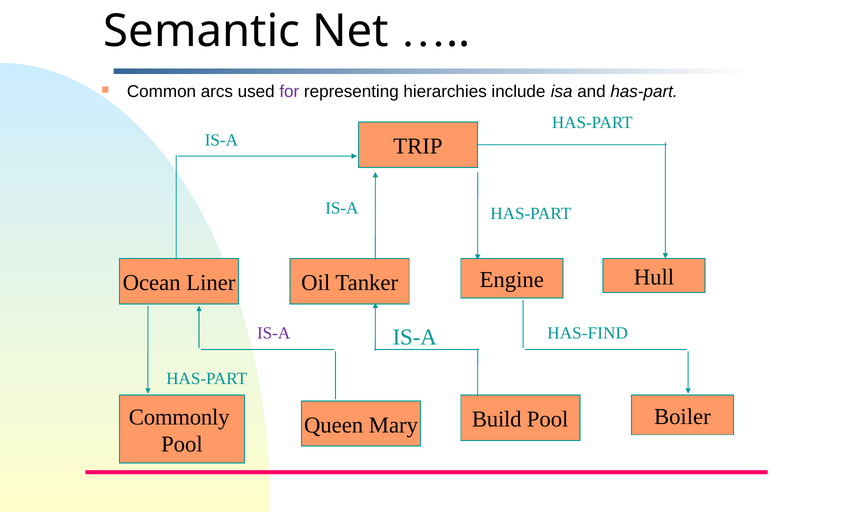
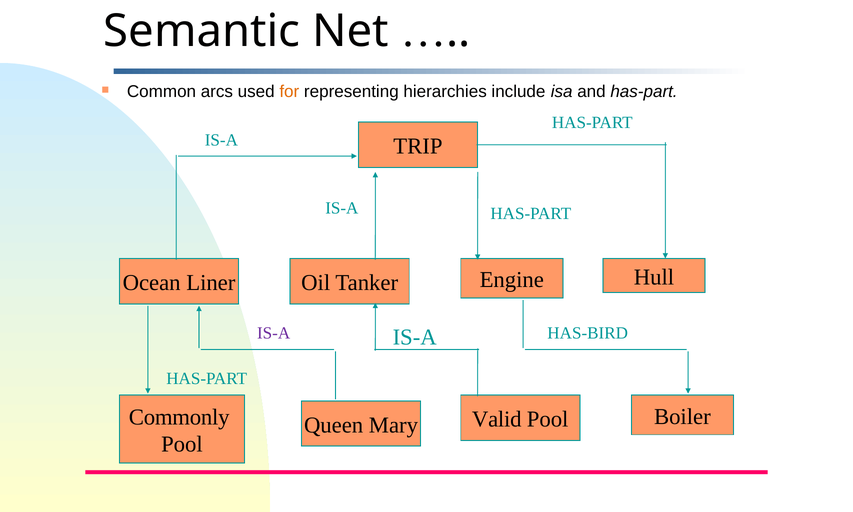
for colour: purple -> orange (289, 92)
HAS-FIND: HAS-FIND -> HAS-BIRD (588, 333)
Build: Build -> Valid (497, 419)
